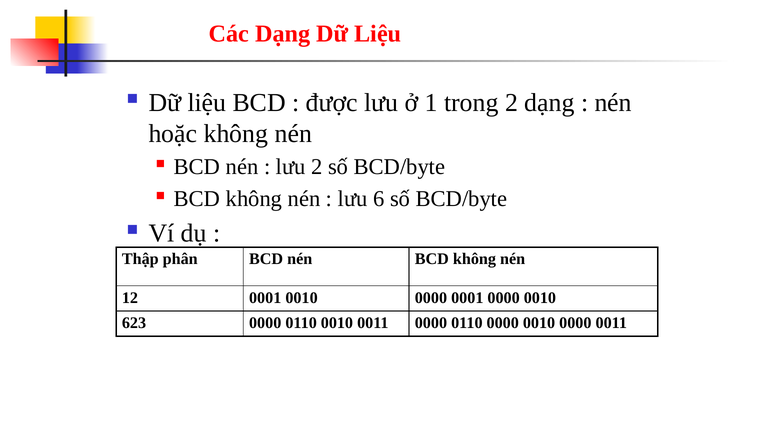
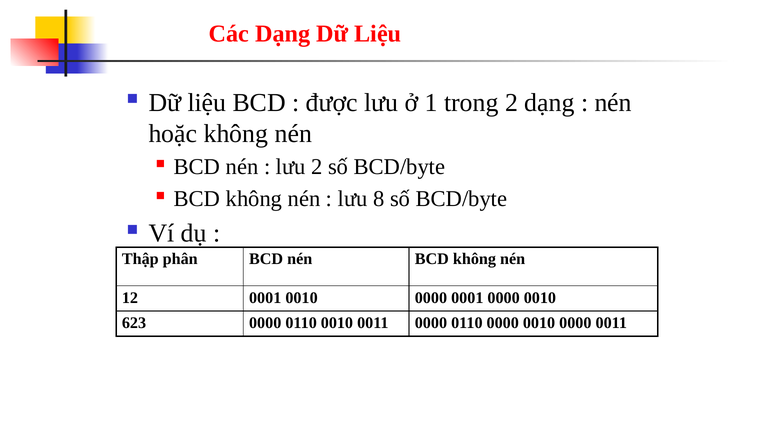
6: 6 -> 8 (379, 198)
